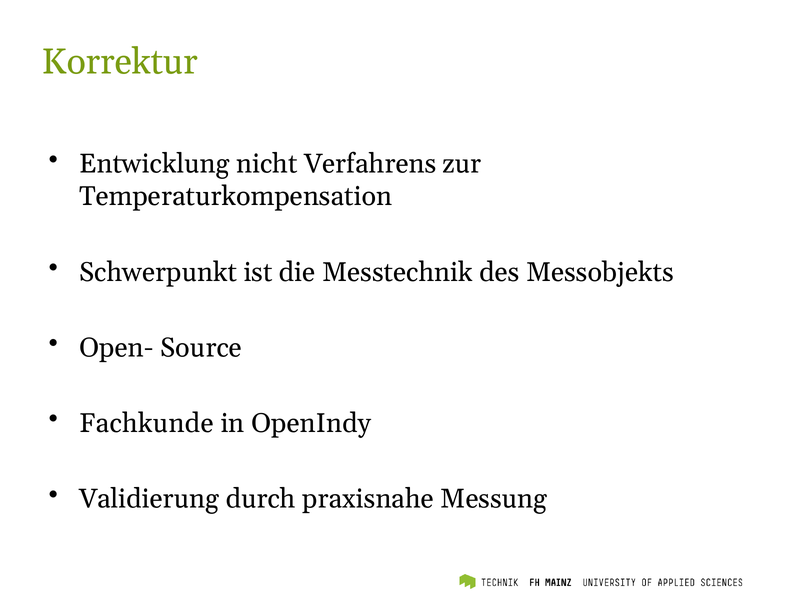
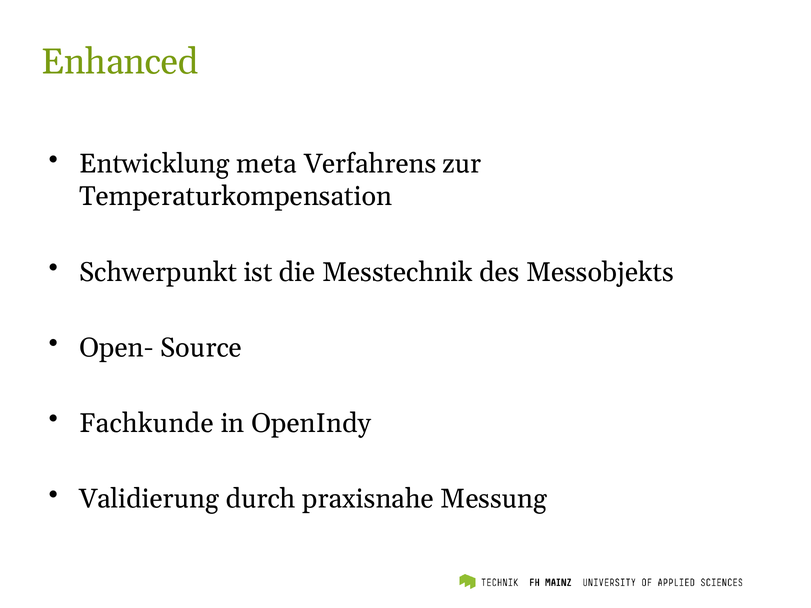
Korrektur: Korrektur -> Enhanced (120, 62)
nicht: nicht -> meta (267, 164)
